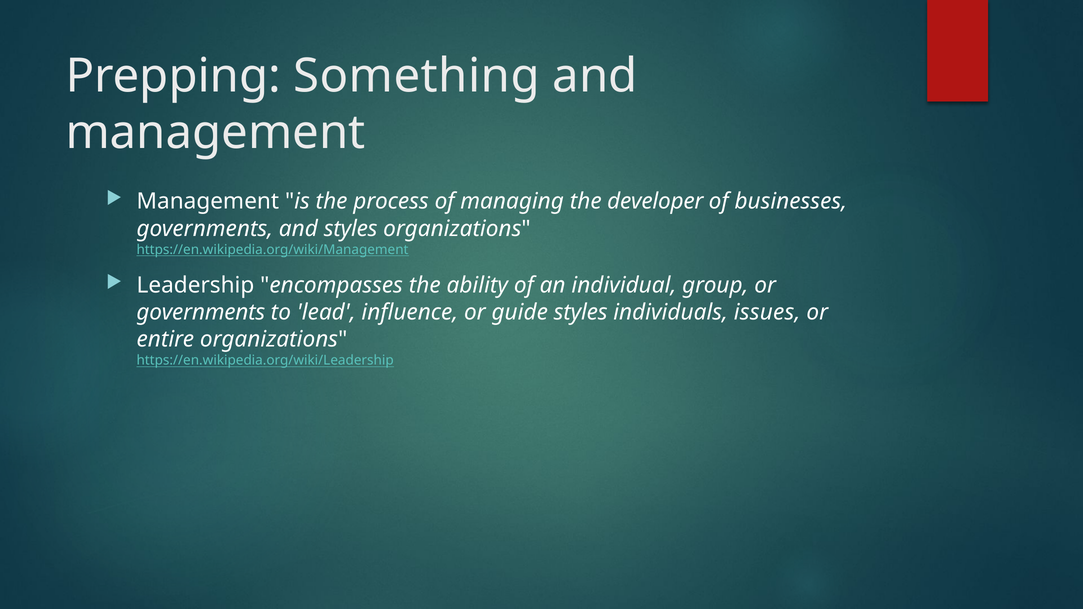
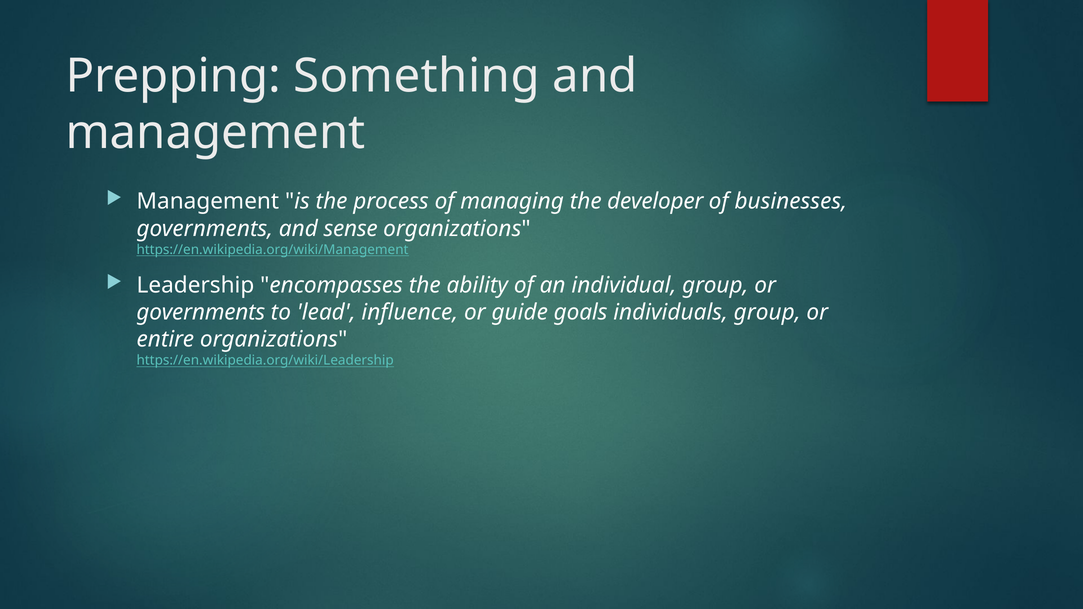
and styles: styles -> sense (351, 229)
guide styles: styles -> goals (581, 313)
individuals issues: issues -> group (767, 313)
